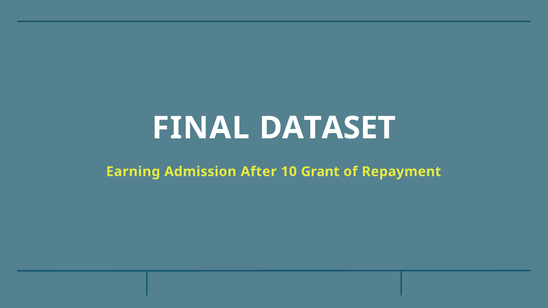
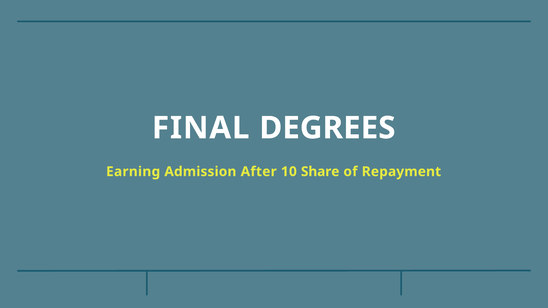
DATASET: DATASET -> DEGREES (327, 128)
Grant: Grant -> Share (320, 172)
